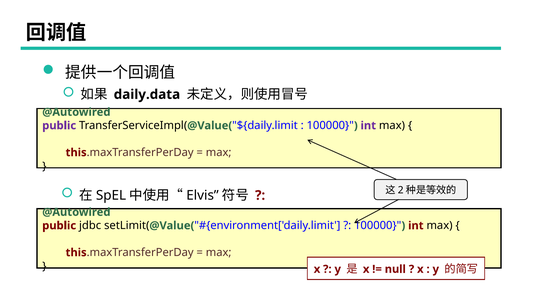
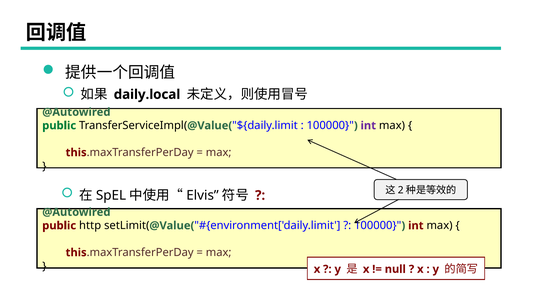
daily.data: daily.data -> daily.local (147, 94)
public colour: purple -> green (59, 125)
jdbc: jdbc -> http (90, 225)
